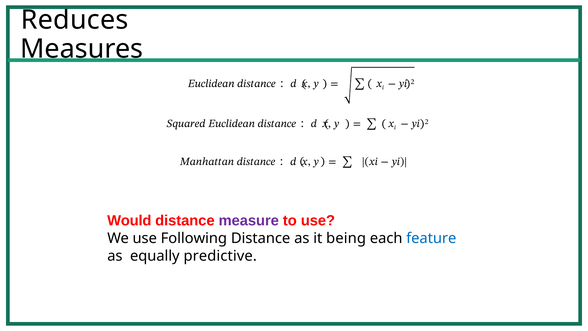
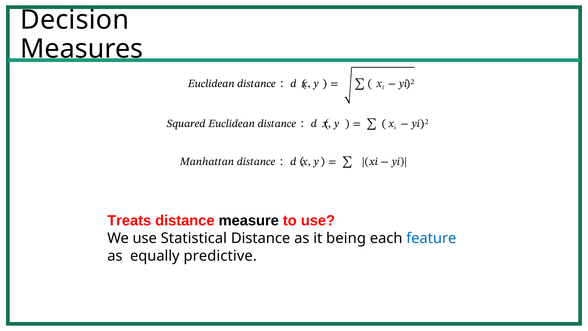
Reduces: Reduces -> Decision (75, 20)
Would: Would -> Treats (129, 220)
measure colour: purple -> black (249, 220)
Following: Following -> Statistical (194, 238)
